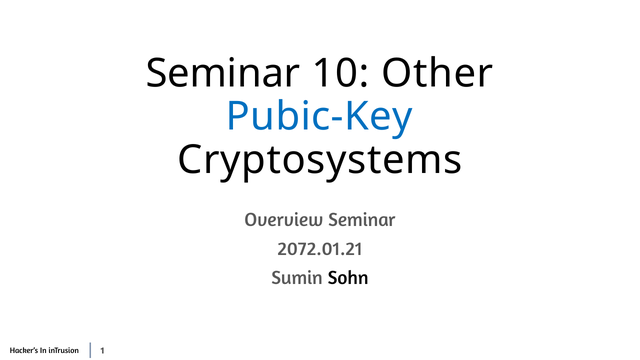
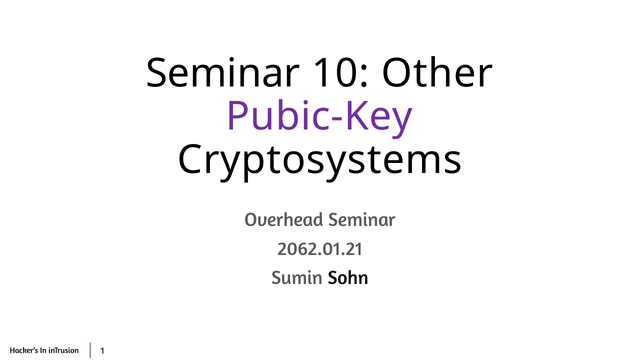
Pubic-Key colour: blue -> purple (319, 117)
Overview: Overview -> Overhead (284, 220)
2072.01.21: 2072.01.21 -> 2062.01.21 (320, 249)
